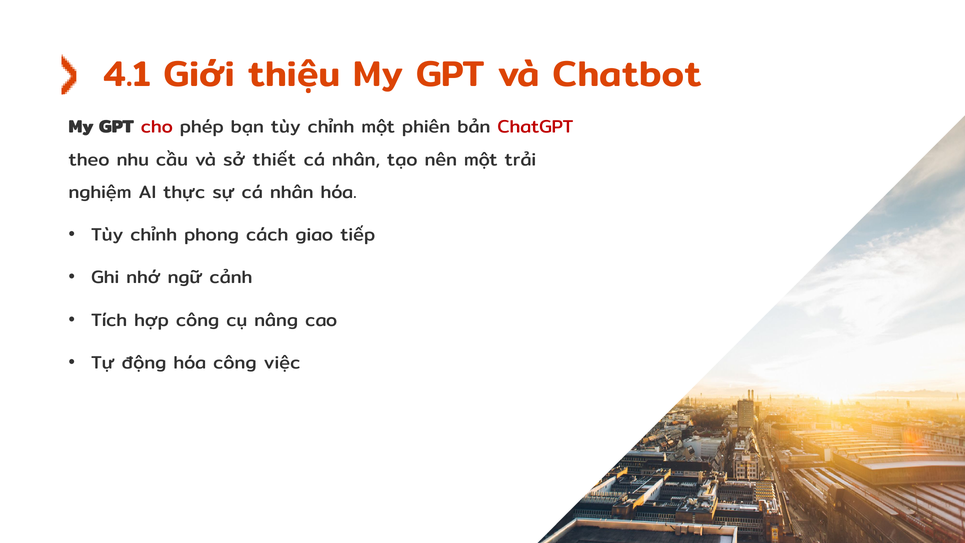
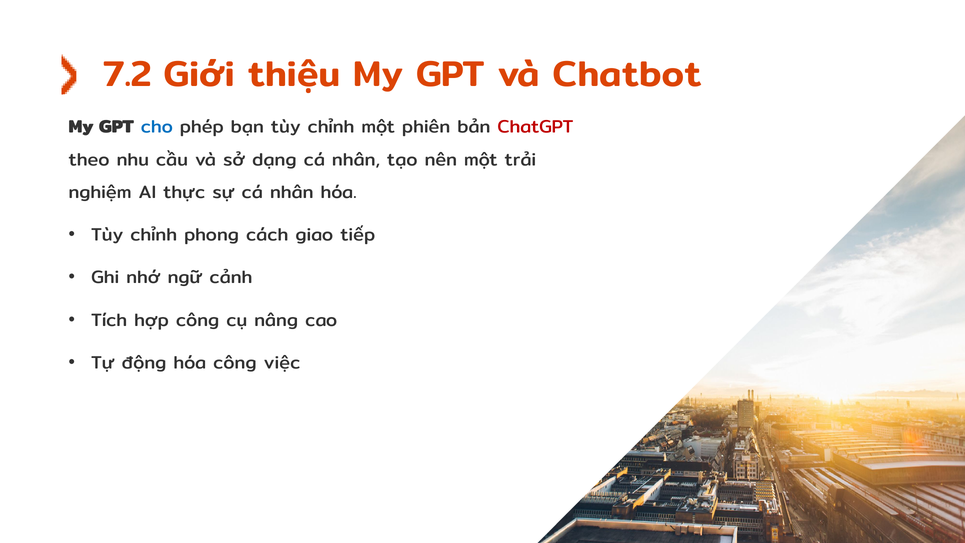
4.1: 4.1 -> 7.2 (127, 74)
cho colour: red -> blue (157, 127)
thiết: thiết -> dạng (274, 160)
